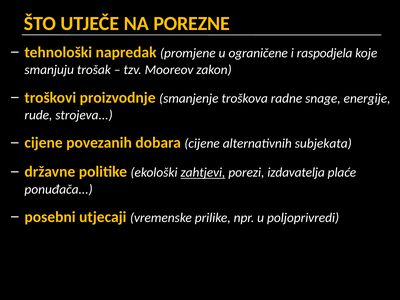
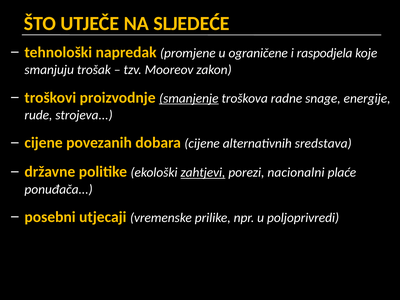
POREZNE: POREZNE -> SLJEDEĆE (192, 23)
smanjenje underline: none -> present (189, 98)
subjekata: subjekata -> sredstava (323, 144)
izdavatelja: izdavatelja -> nacionalni (296, 173)
